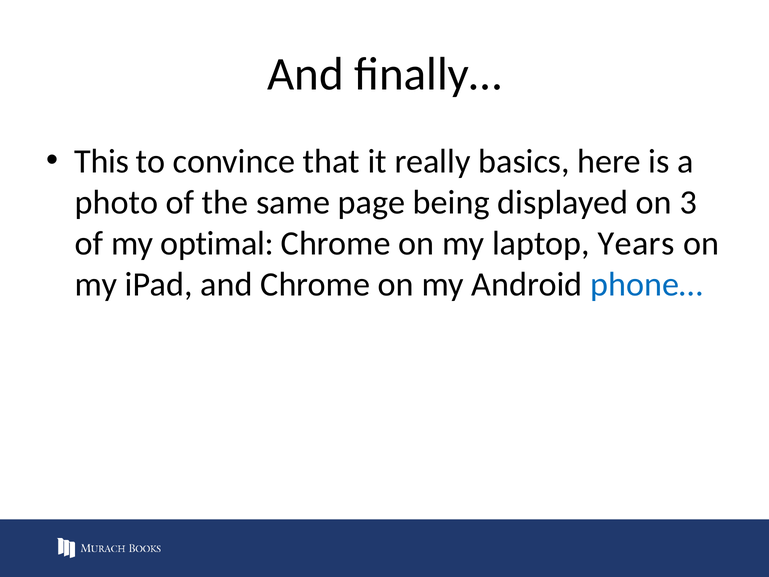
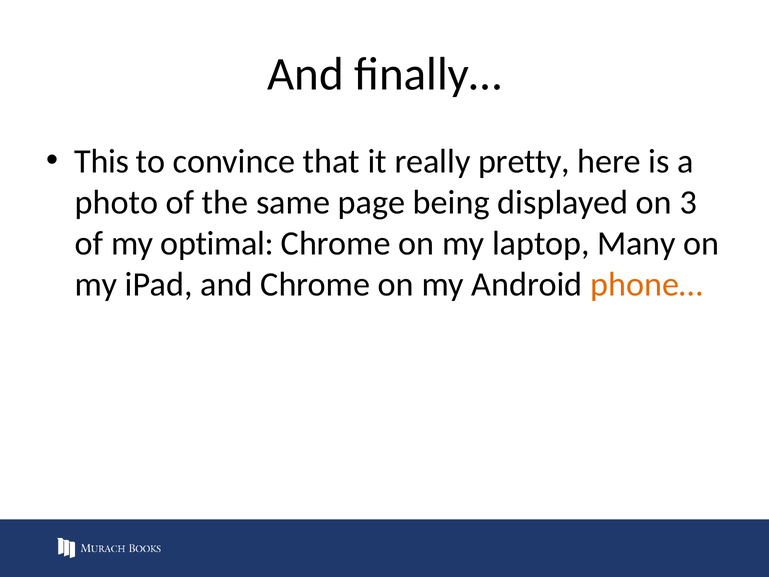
basics: basics -> pretty (524, 161)
Years: Years -> Many (637, 243)
phone… colour: blue -> orange (646, 284)
